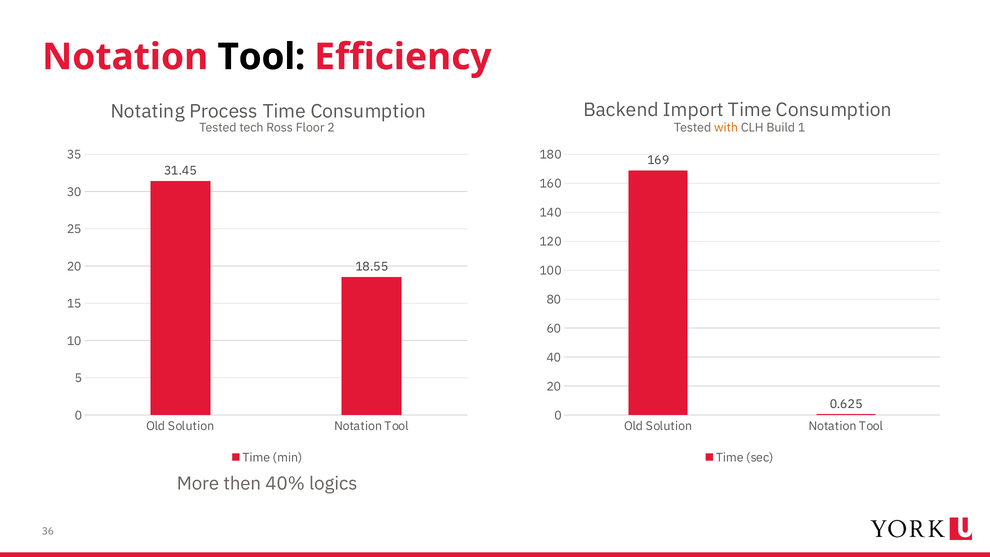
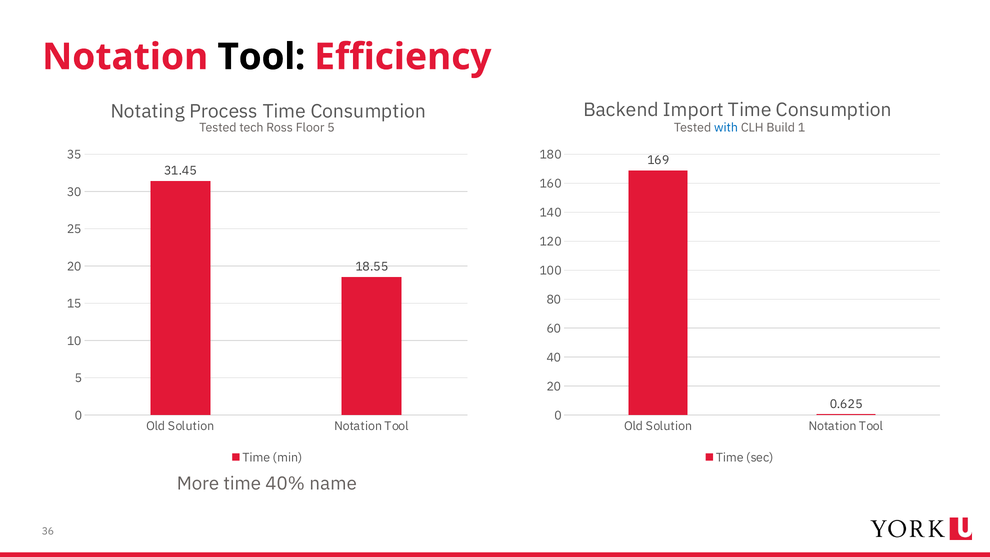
Floor 2: 2 -> 5 (331, 128)
with colour: orange -> blue (726, 128)
More then: then -> time (242, 484)
logics: logics -> name (333, 484)
